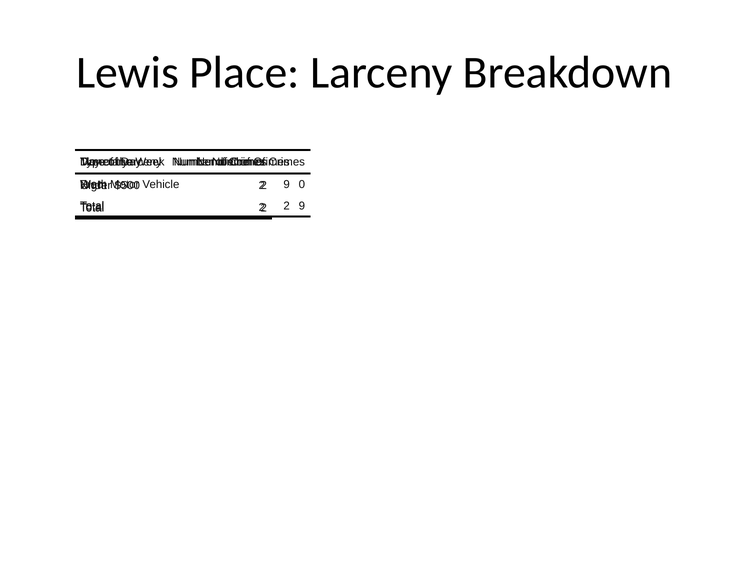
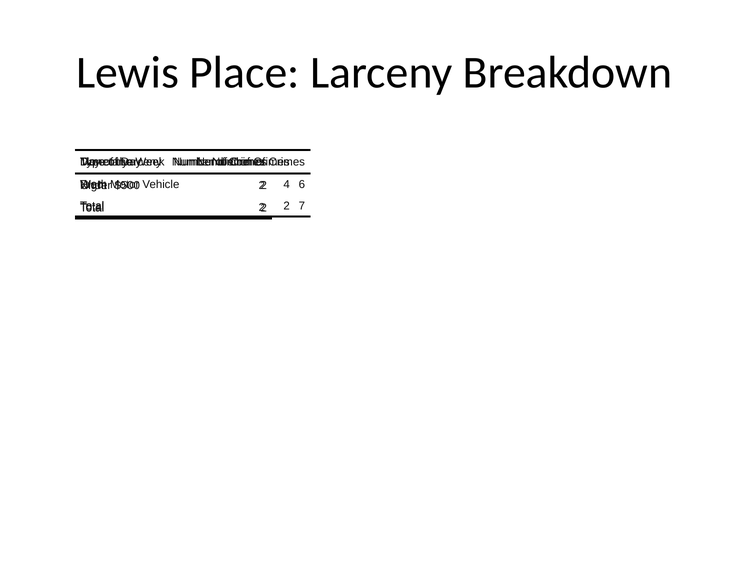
9: 9 -> 4 (287, 184)
0: 0 -> 6 (302, 184)
9: 9 -> 7 (302, 206)
